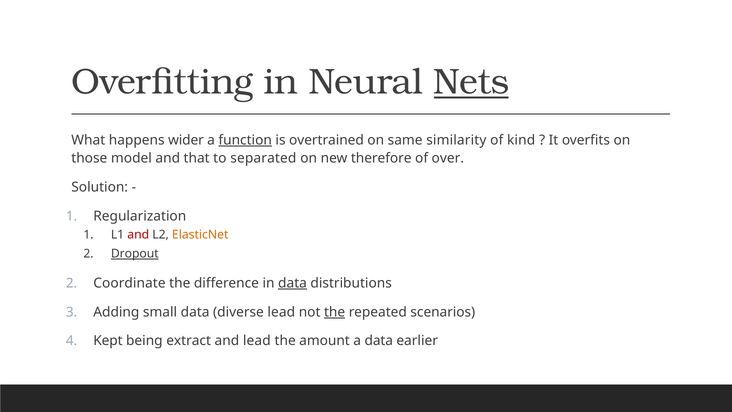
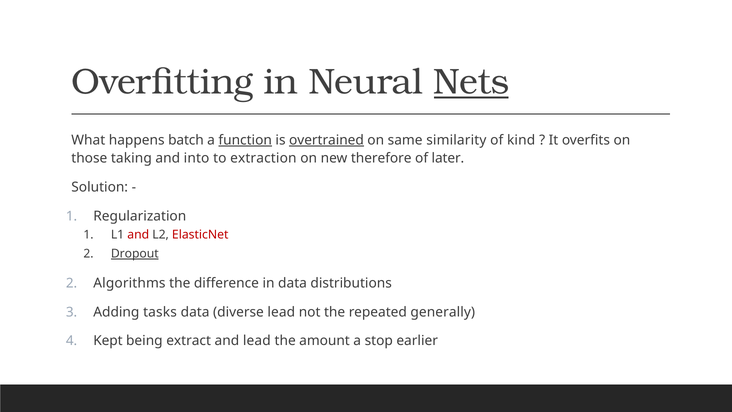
wider: wider -> batch (186, 140)
overtrained underline: none -> present (326, 140)
model: model -> taking (131, 158)
that: that -> into (197, 158)
separated: separated -> extraction (263, 158)
over: over -> later (448, 158)
ElasticNet colour: orange -> red (200, 234)
Coordinate: Coordinate -> Algorithms (129, 283)
data underline: present -> none (293, 283)
small: small -> tasks (160, 312)
the underline: present -> none (335, 312)
scenarios: scenarios -> generally (443, 312)
a data: data -> stop (379, 341)
